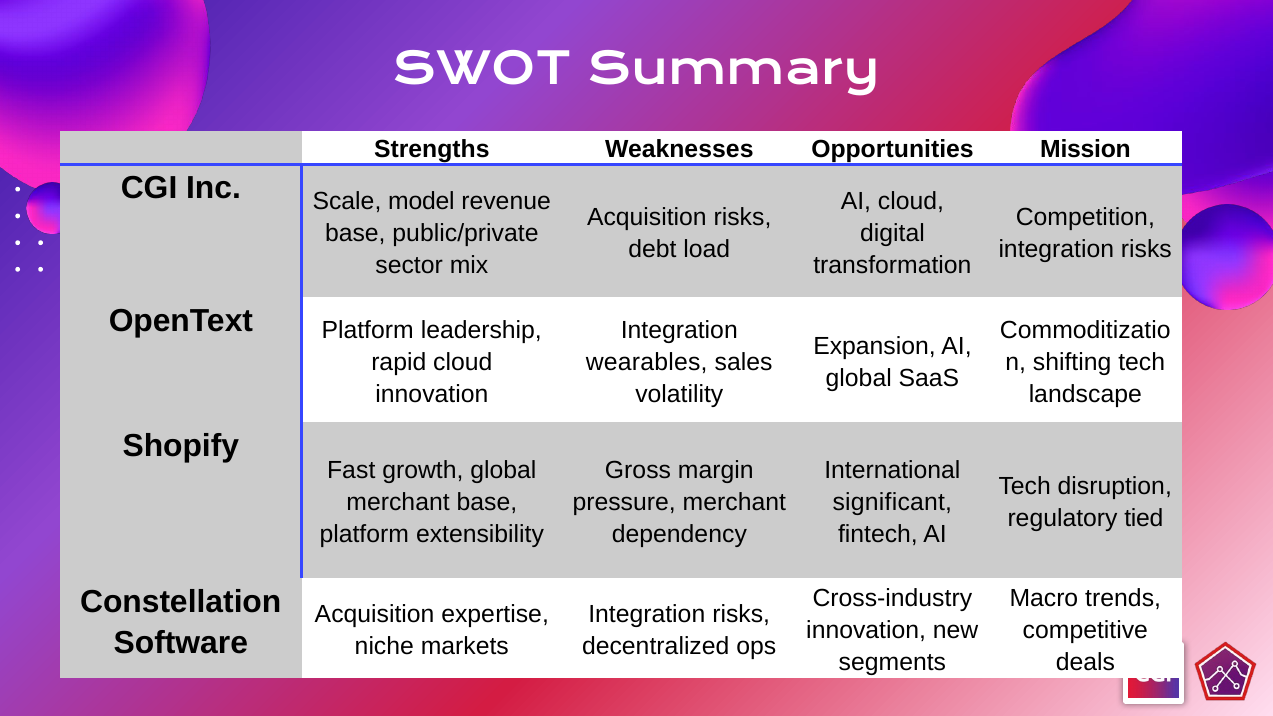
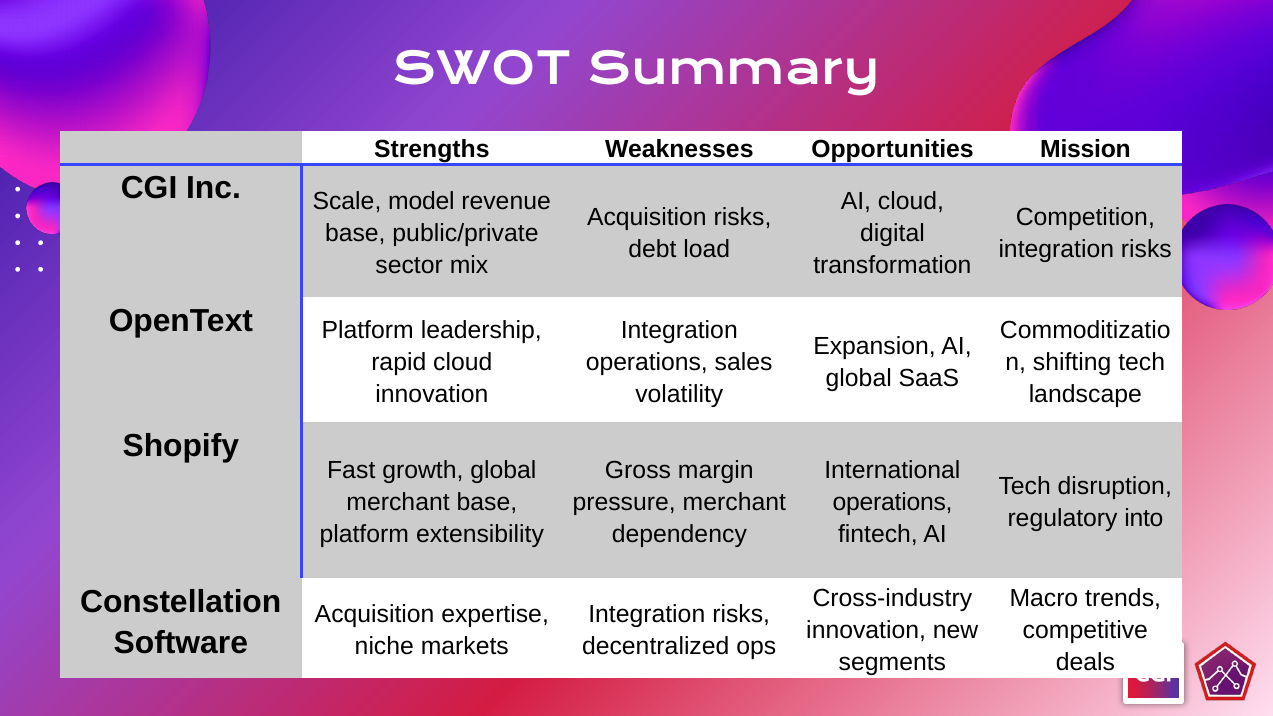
wearables: wearables -> operations (647, 362)
significant: significant -> operations (893, 503)
tied: tied -> into (1144, 519)
